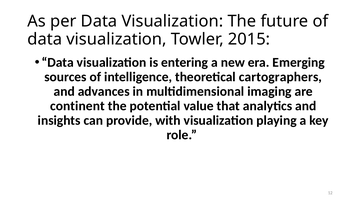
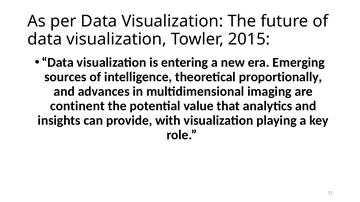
cartographers: cartographers -> proportionally (280, 77)
